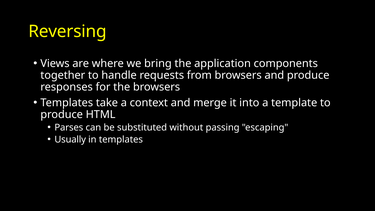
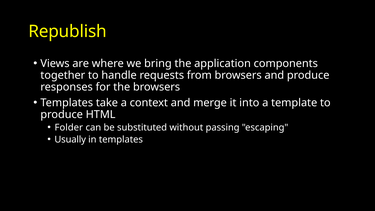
Reversing: Reversing -> Republish (68, 32)
Parses: Parses -> Folder (69, 127)
